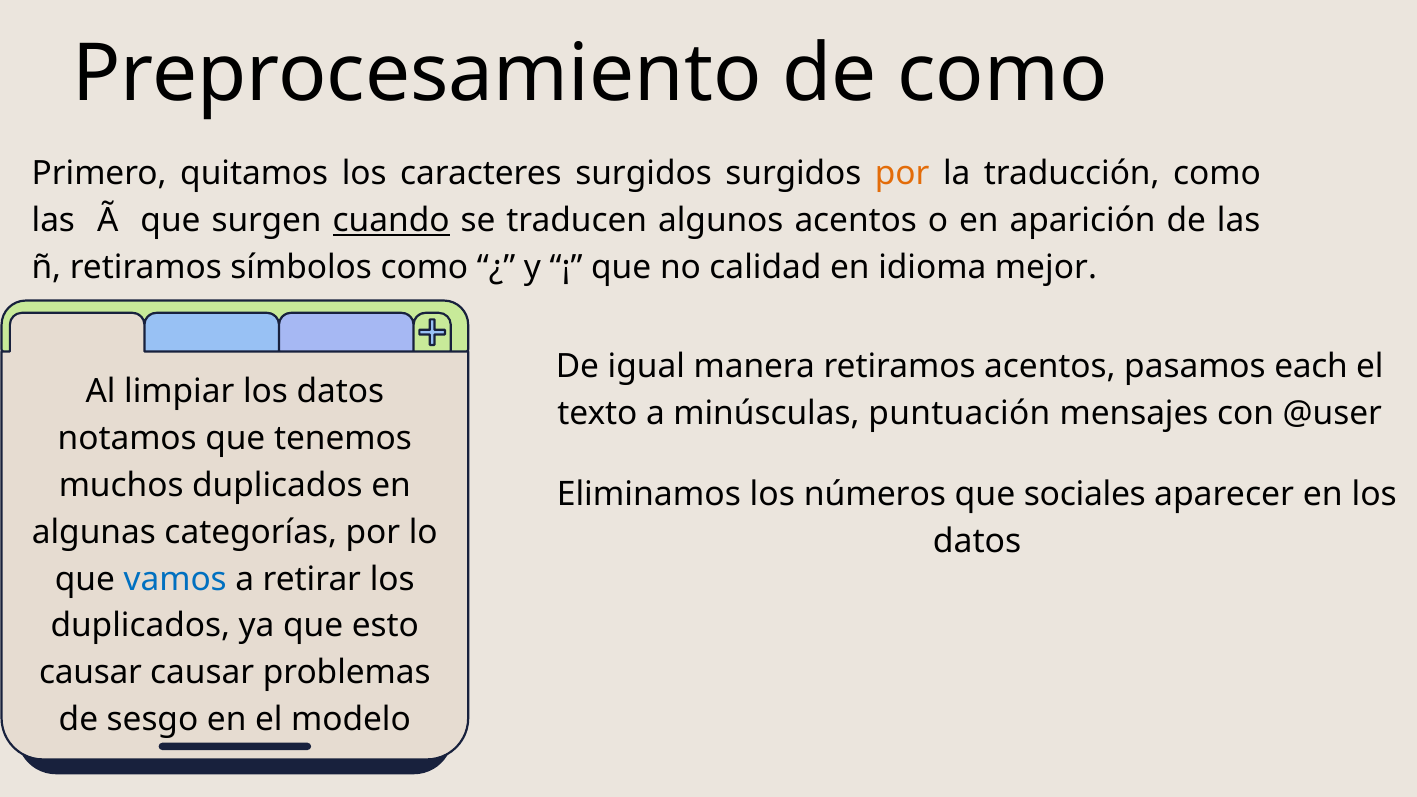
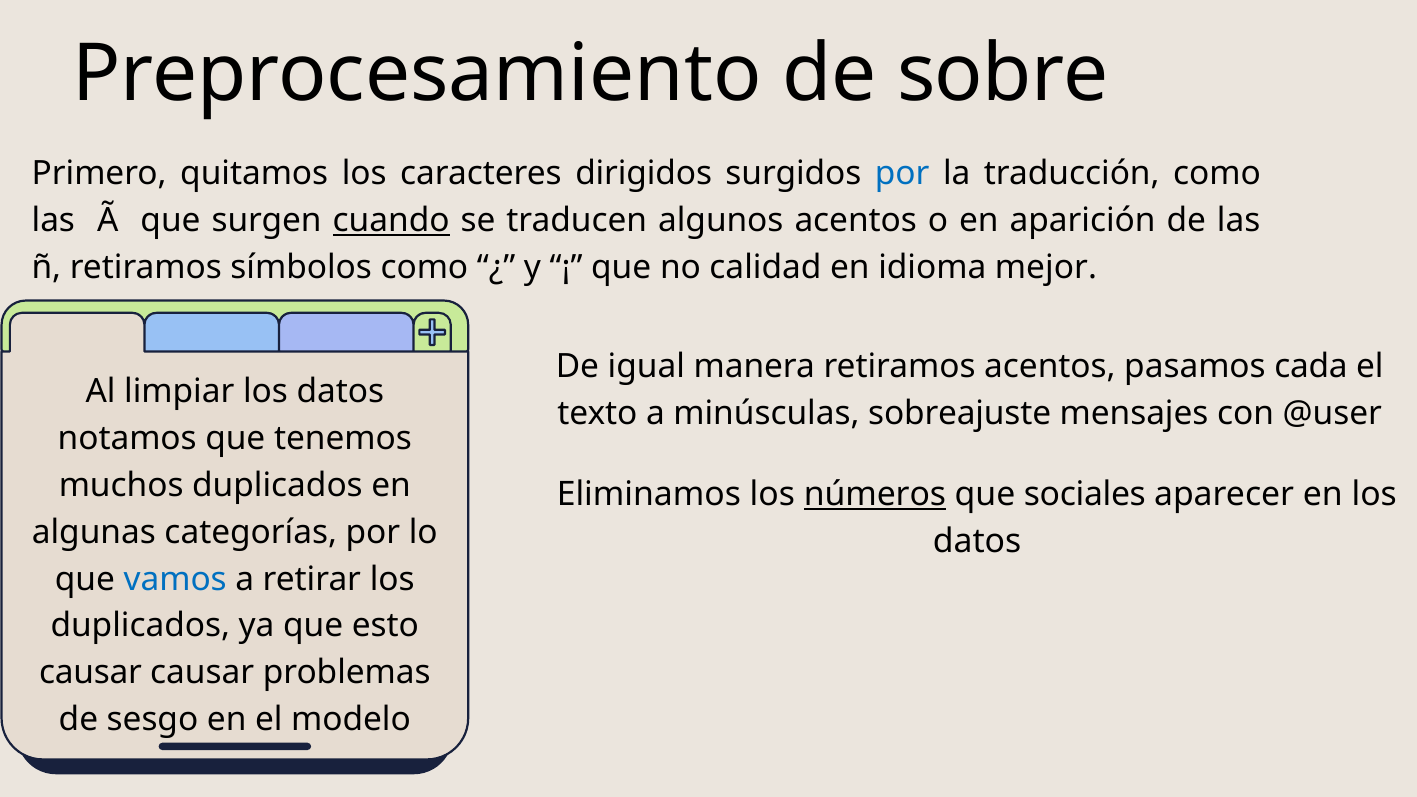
de como: como -> sobre (1003, 74)
caracteres surgidos: surgidos -> dirigidos (644, 174)
por colour: orange -> blue (902, 174)
each: each -> cada (1311, 367)
puntuación: puntuación -> sobreajuste (960, 414)
números underline: none -> present (875, 495)
